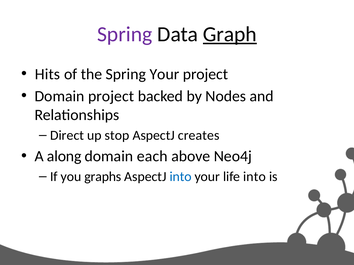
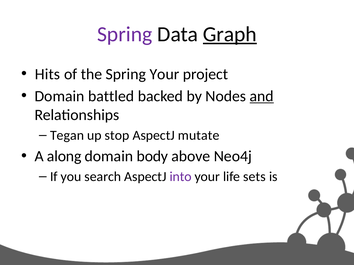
Domain project: project -> battled (111, 96)
and underline: none -> present (262, 96)
Direct: Direct -> Tegan (67, 136)
creates: creates -> mutate (199, 136)
each: each -> body (152, 157)
graphs: graphs -> search (103, 177)
into colour: blue -> purple (181, 177)
life into: into -> sets (254, 177)
